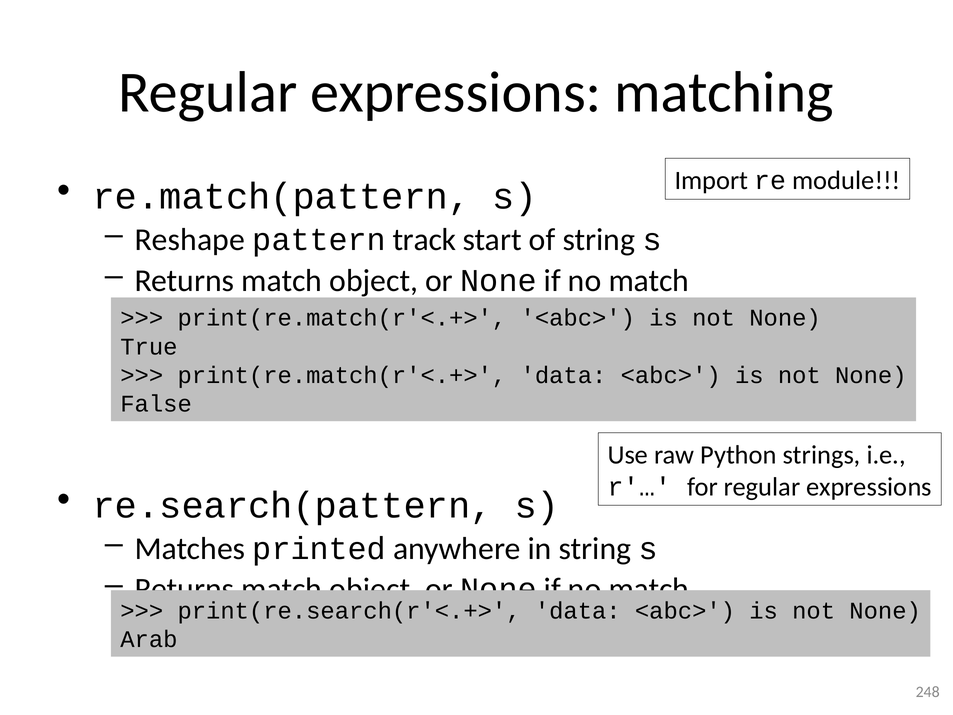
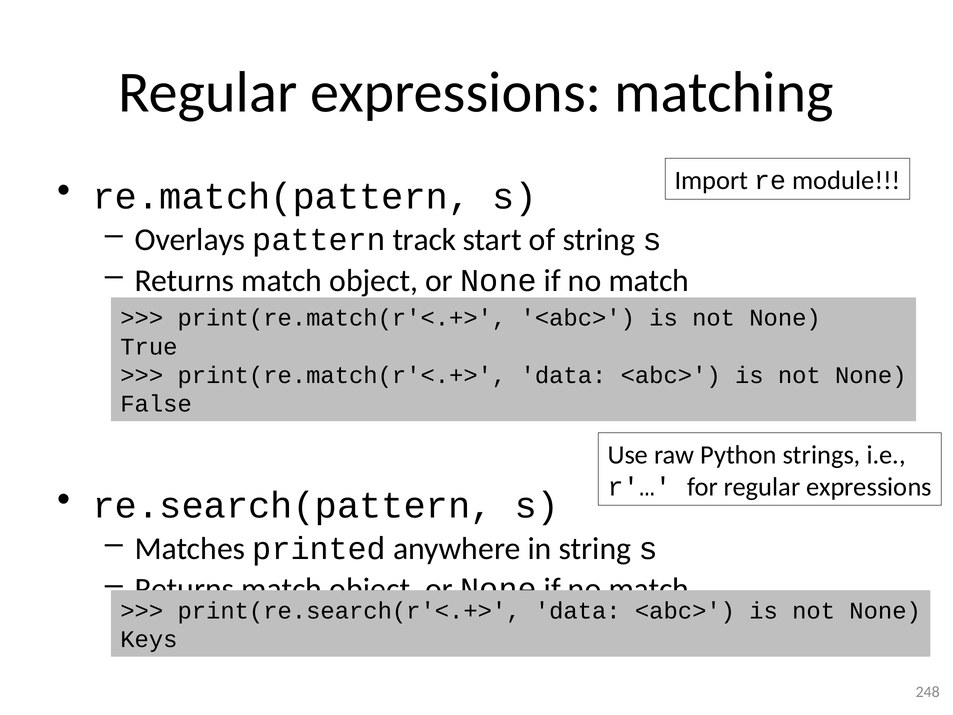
Reshape: Reshape -> Overlays (190, 240)
Arab: Arab -> Keys (149, 639)
